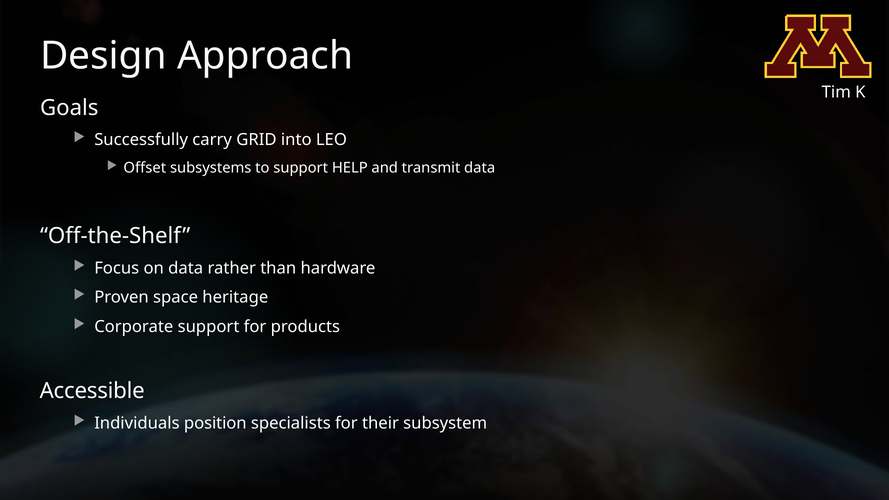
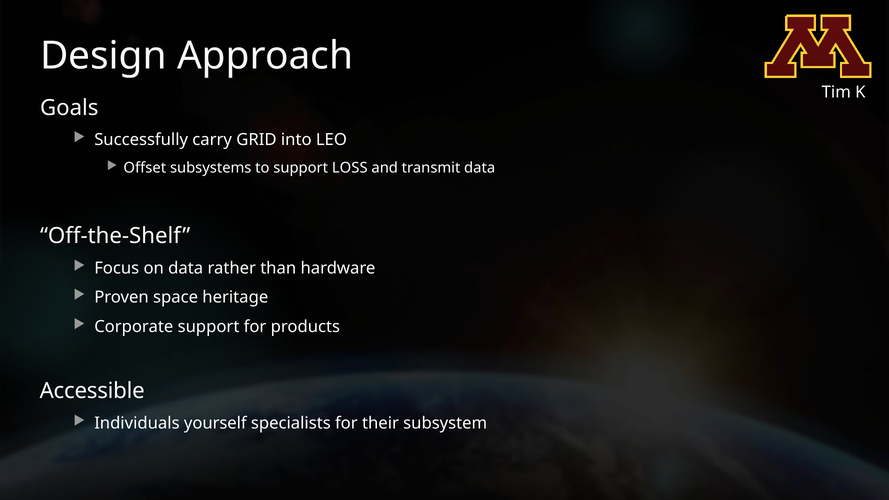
HELP: HELP -> LOSS (350, 168)
position: position -> yourself (215, 423)
